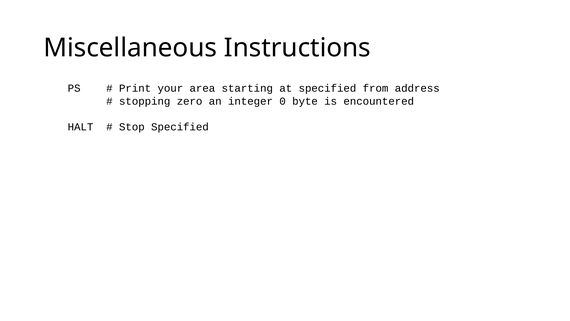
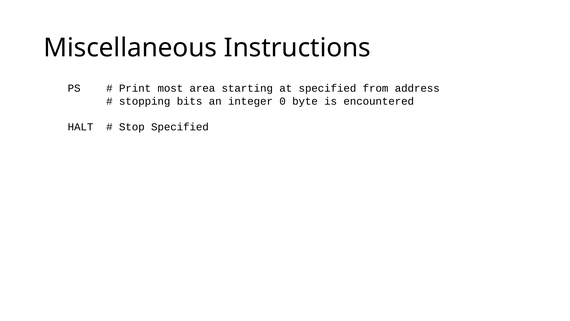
your: your -> most (170, 88)
zero: zero -> bits (190, 101)
